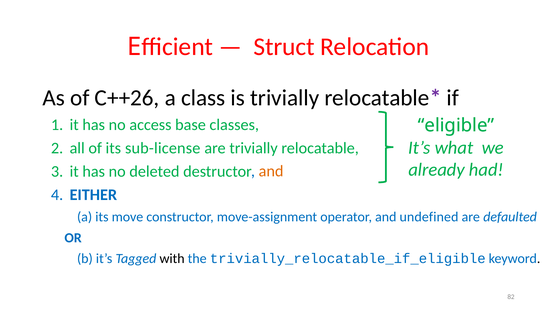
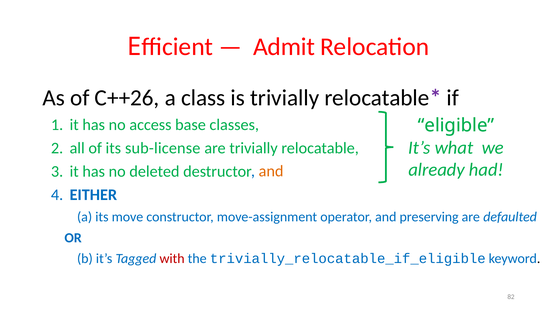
Struct: Struct -> Admit (284, 47)
undefined: undefined -> preserving (429, 217)
with colour: black -> red (172, 259)
